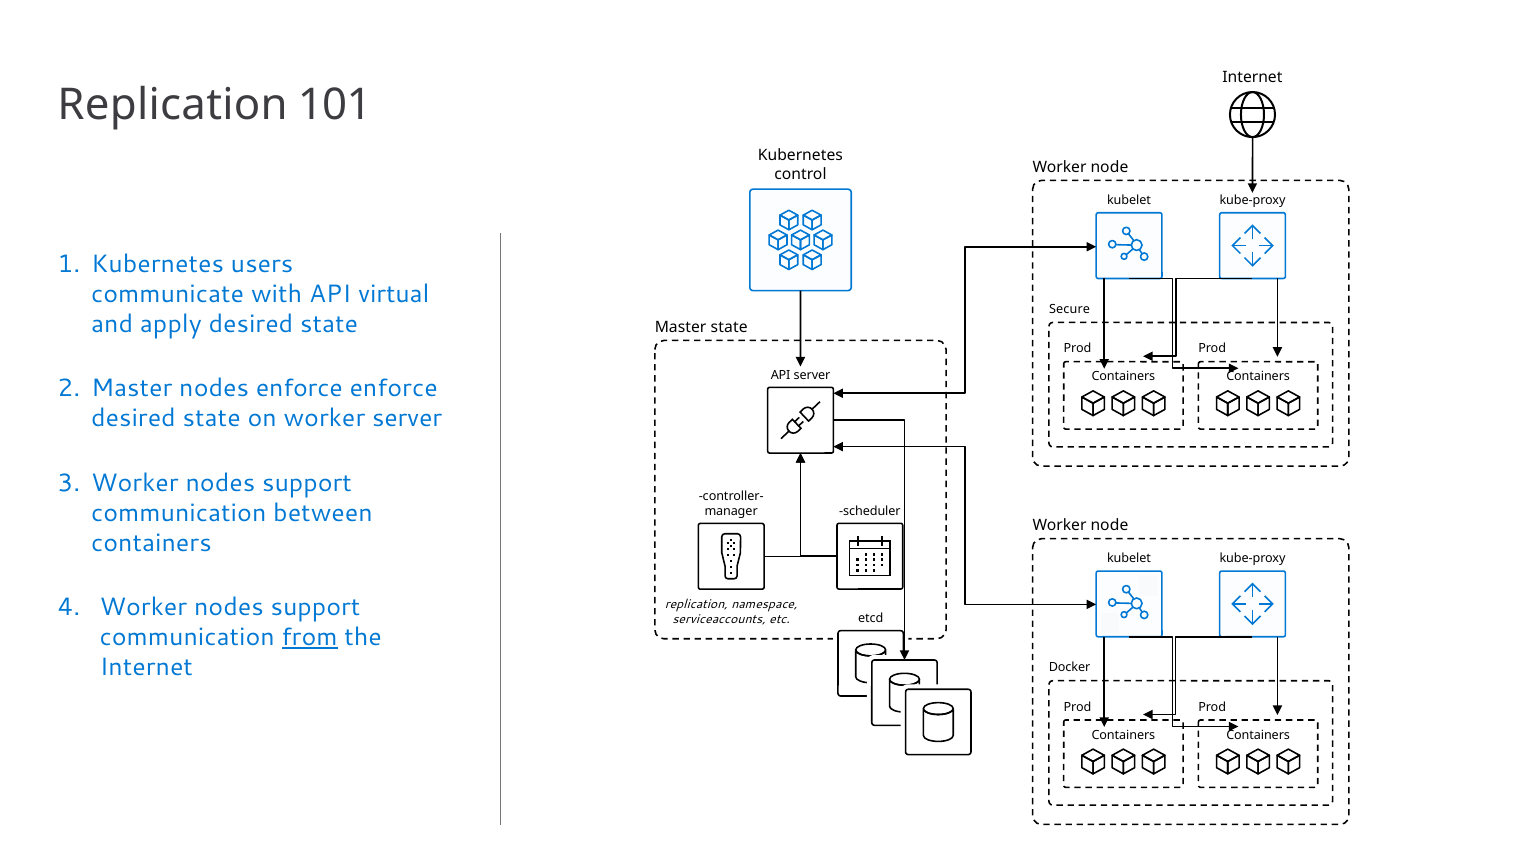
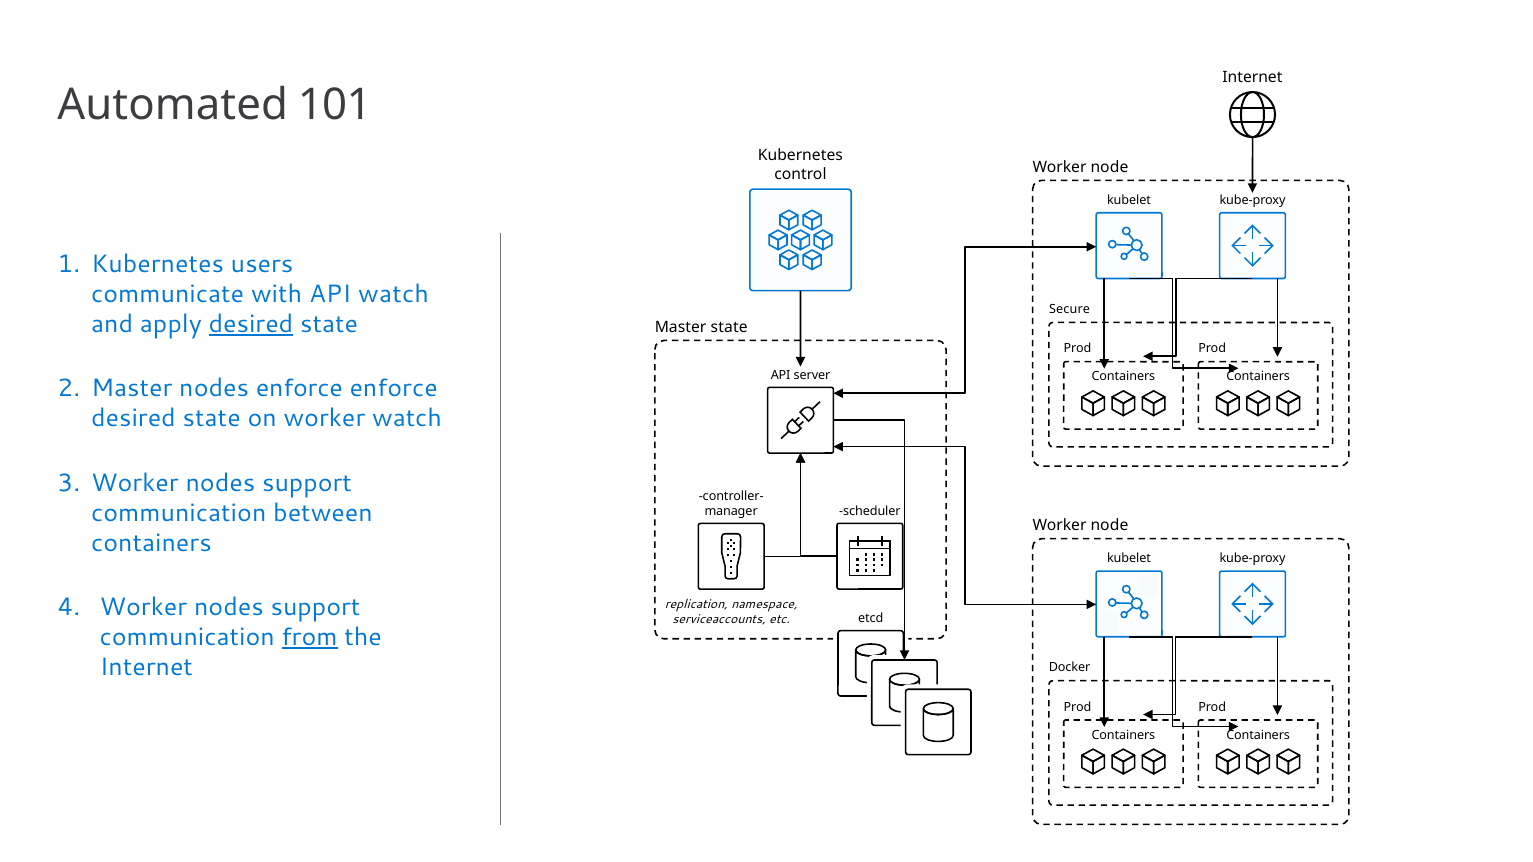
Replication: Replication -> Automated (173, 105)
API virtual: virtual -> watch (394, 294)
desired underline: none -> present (251, 324)
worker server: server -> watch (407, 419)
